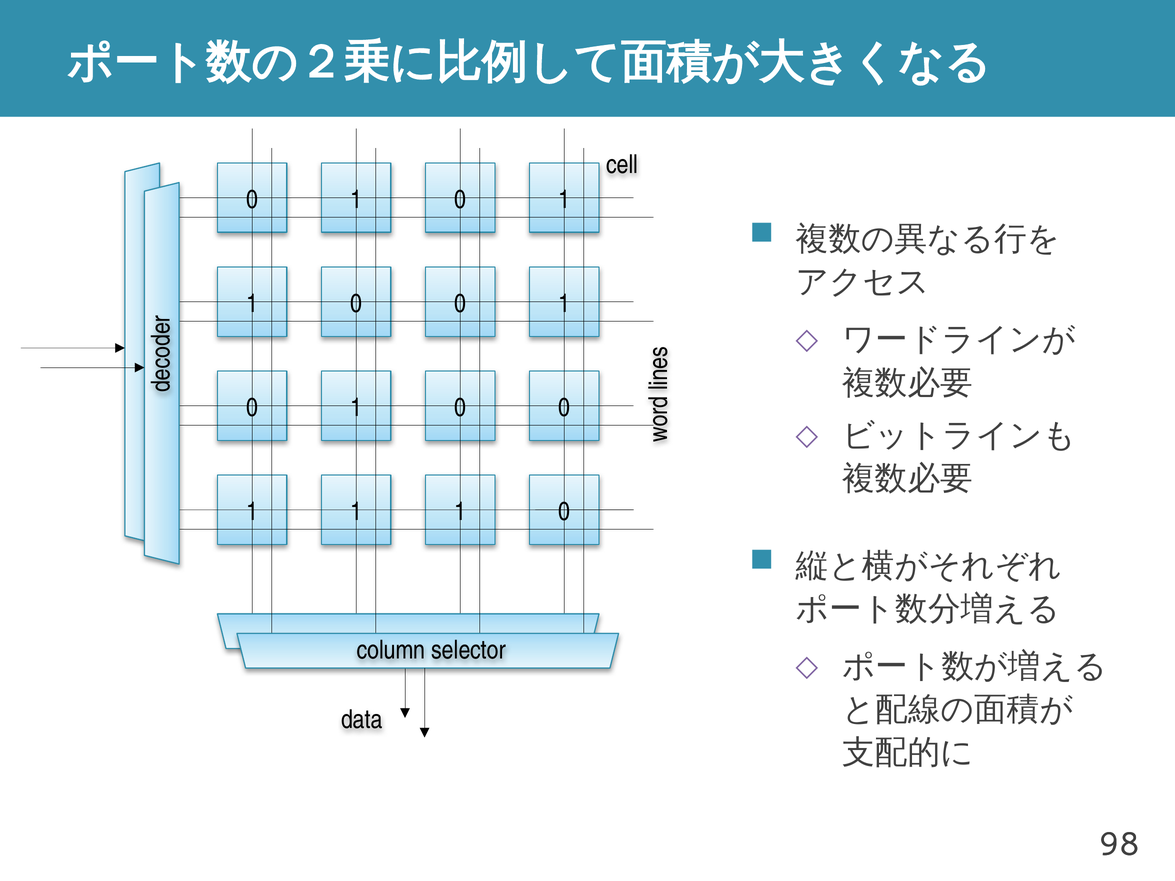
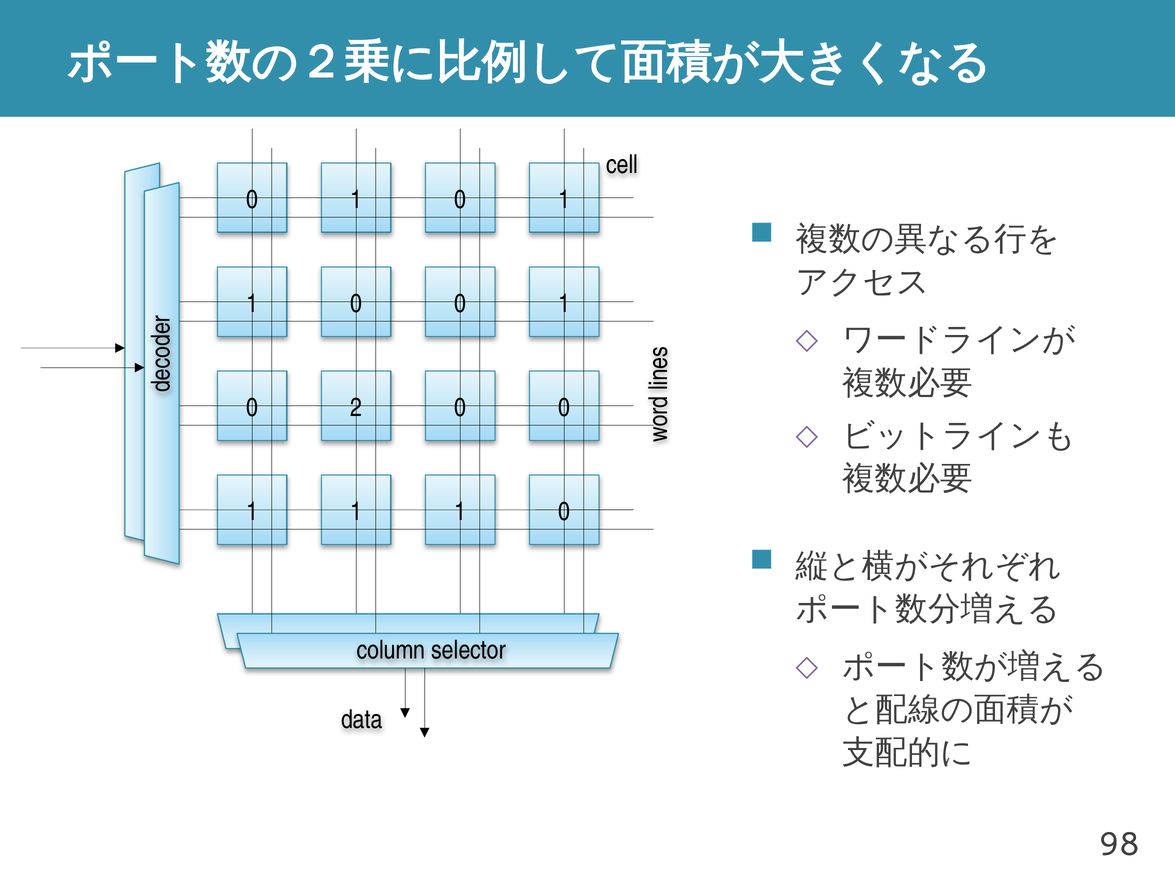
1: 1 -> 2 (356, 408)
